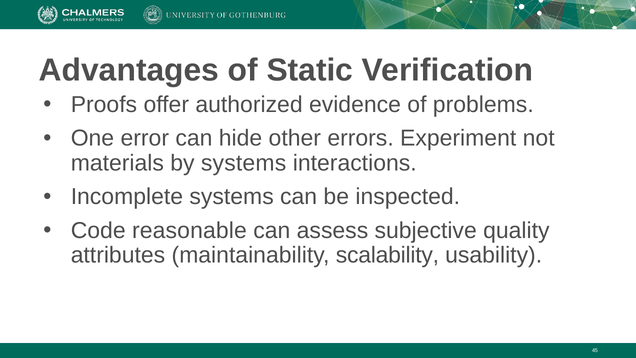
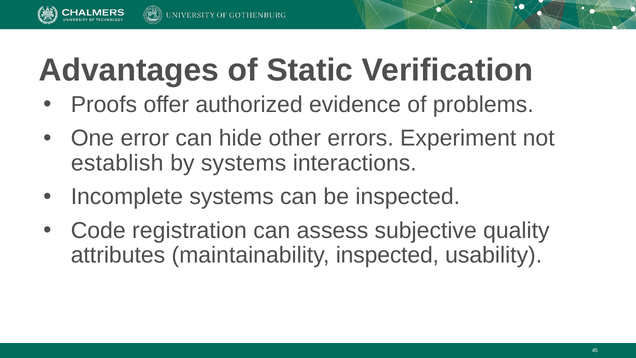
materials: materials -> establish (117, 163)
reasonable: reasonable -> registration (189, 230)
maintainability scalability: scalability -> inspected (387, 255)
